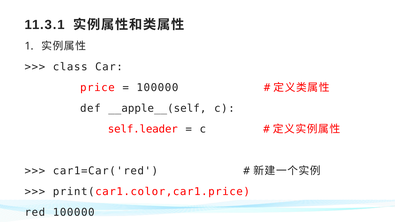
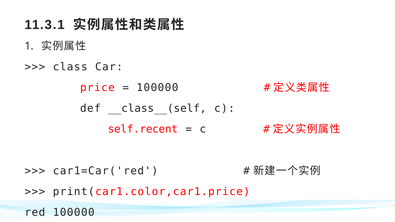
__apple__(self: __apple__(self -> __class__(self (157, 109)
self.leader: self.leader -> self.recent (143, 129)
